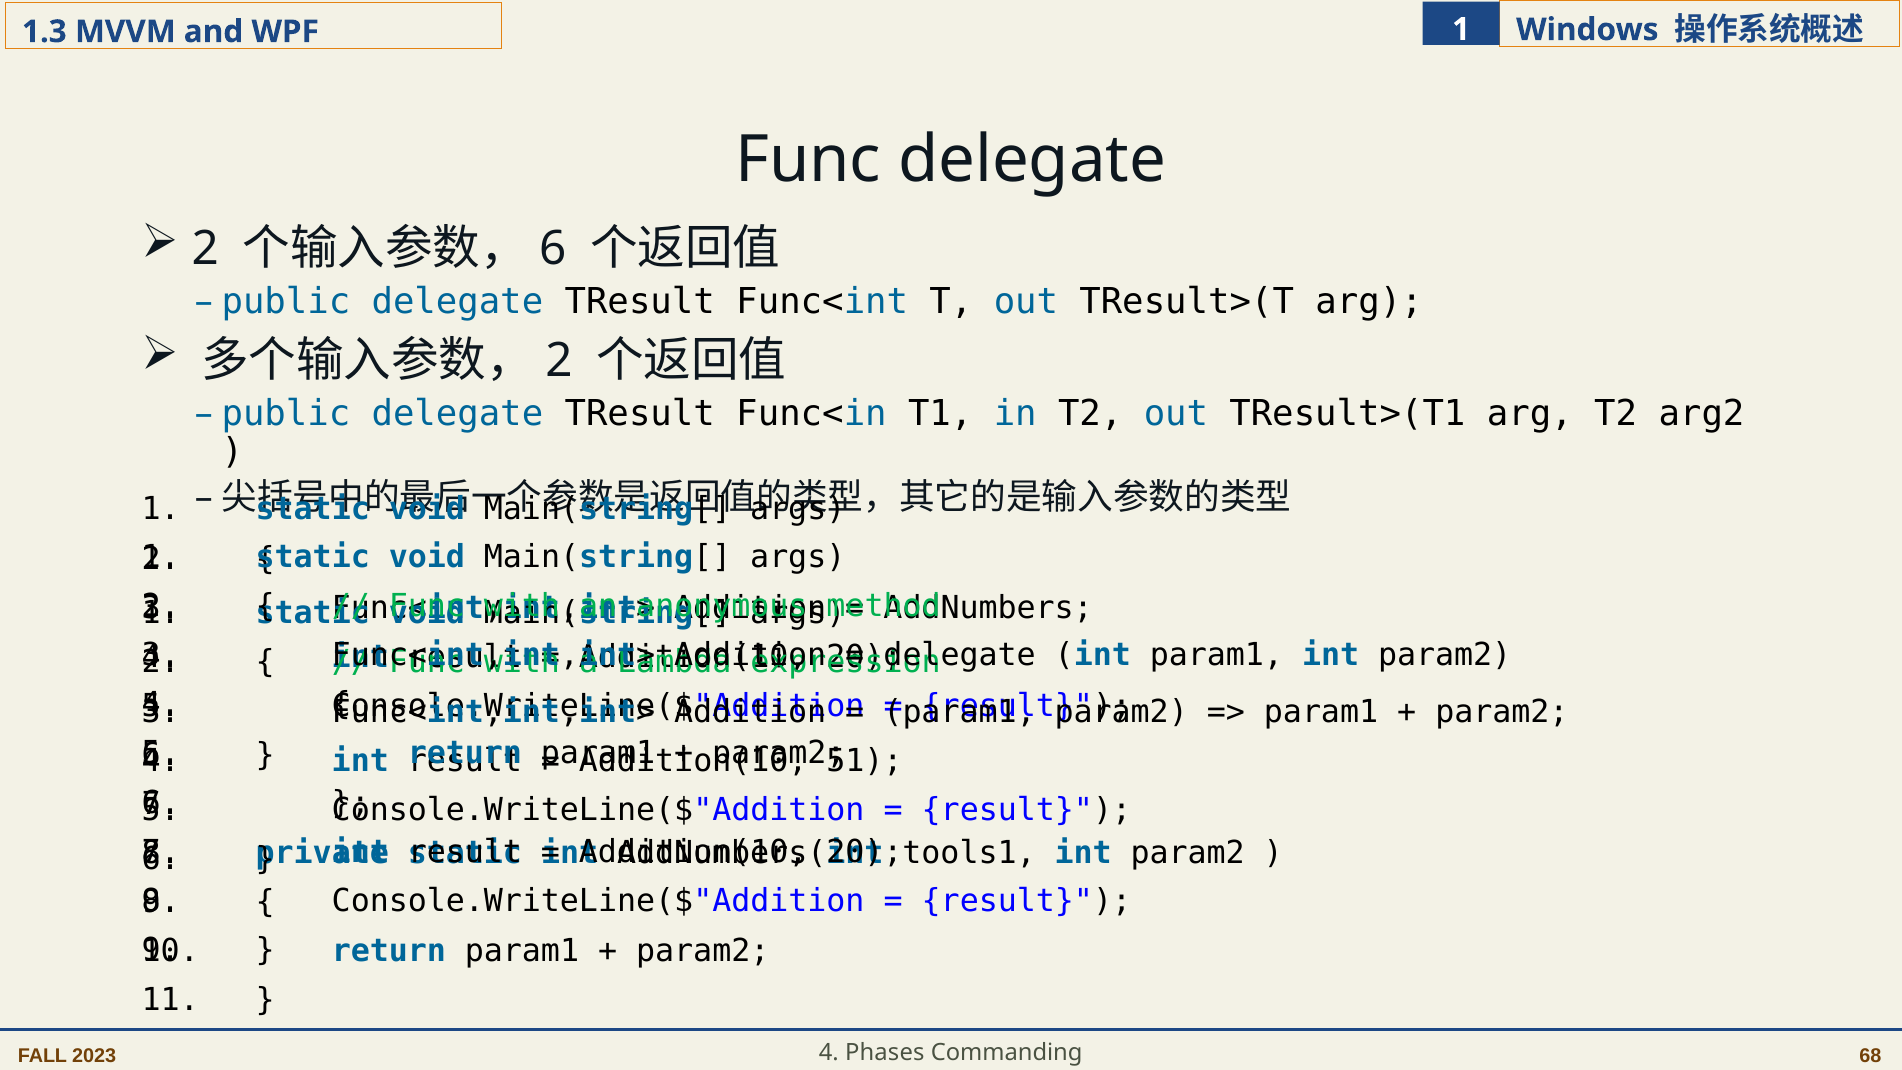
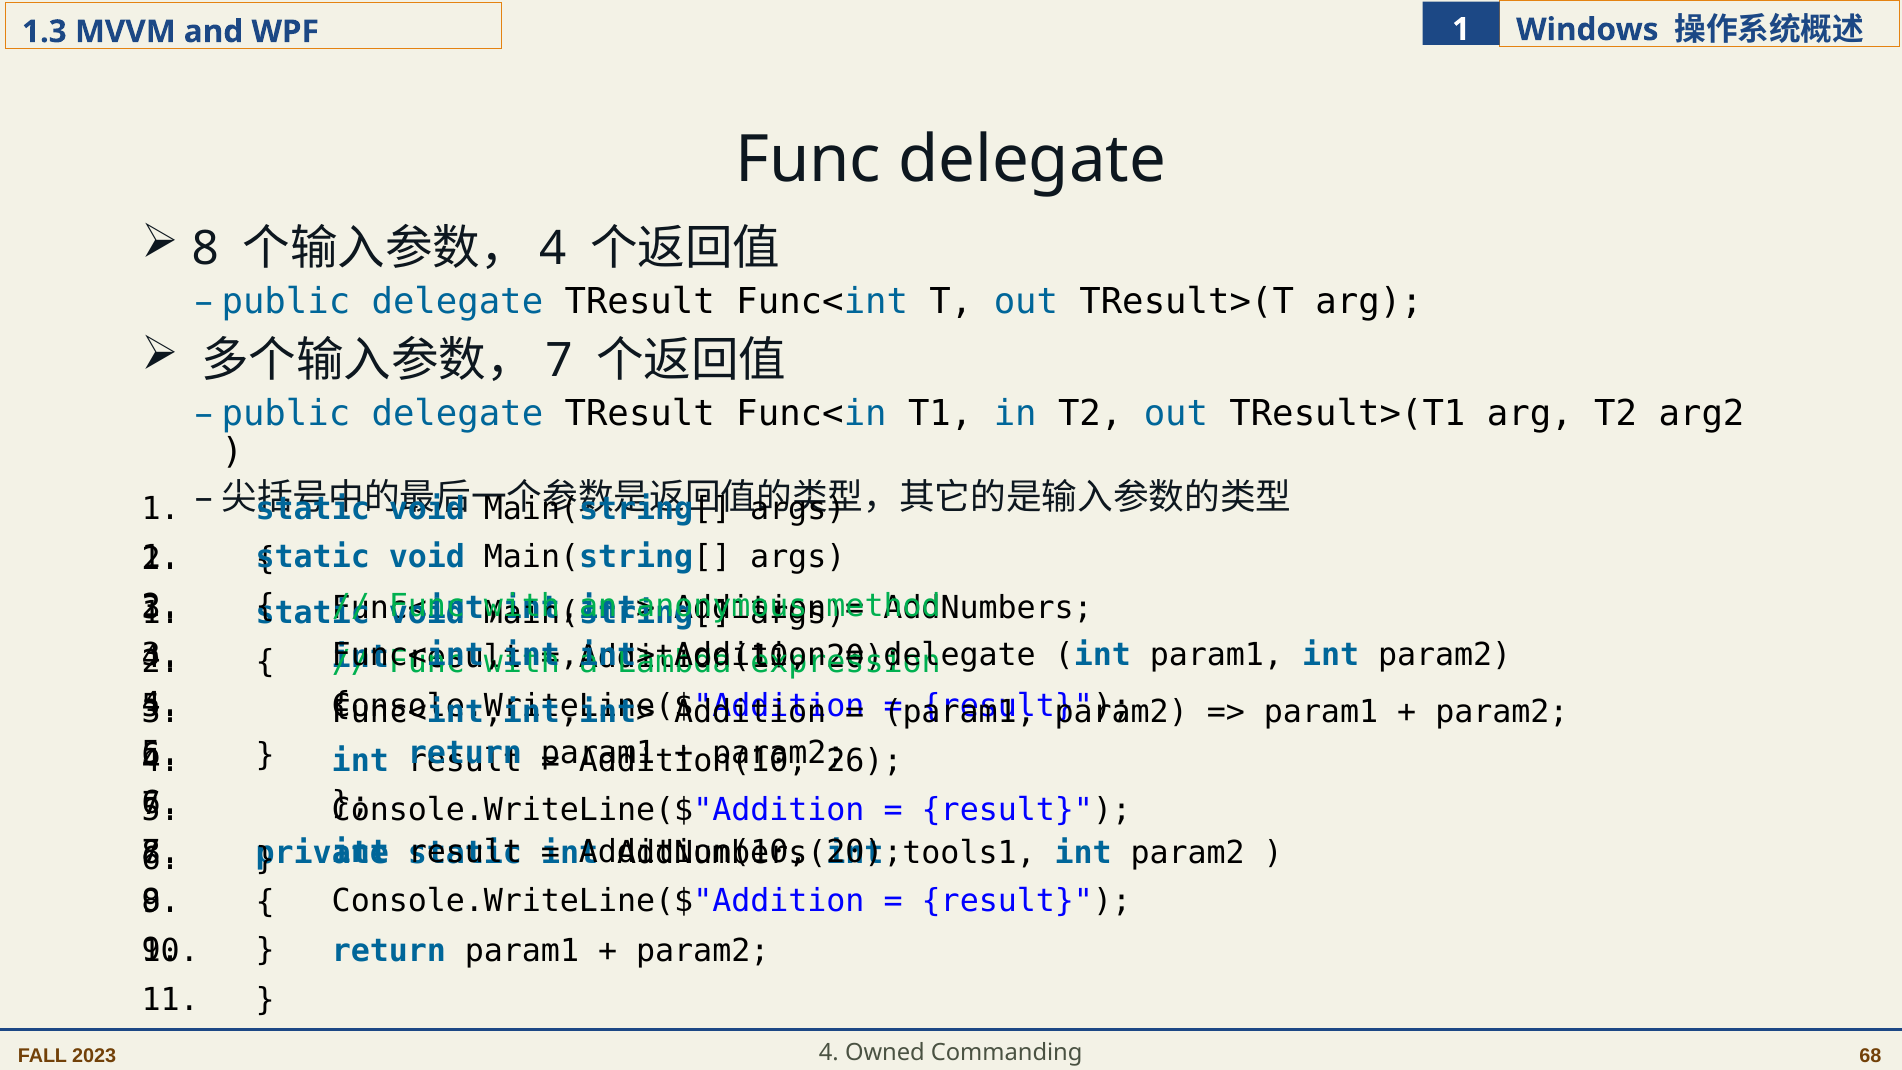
2: 2 -> 8 (205, 249)
6: 6 -> 4 (553, 249)
2: 2 -> 7 (559, 361)
51: 51 -> 26 (864, 761)
Phases: Phases -> Owned (885, 1052)
